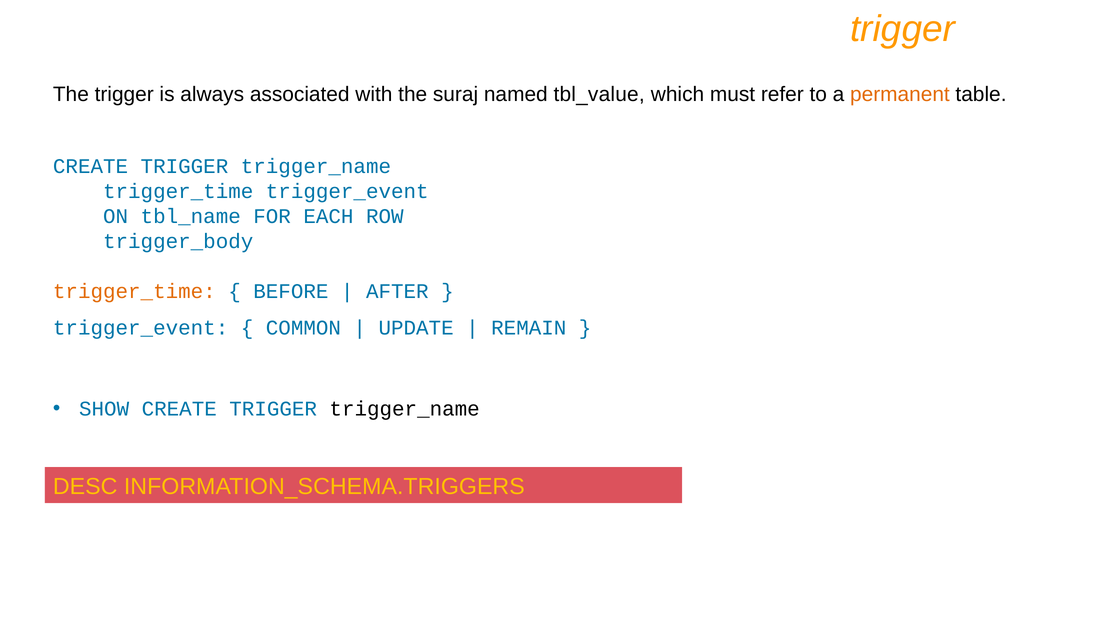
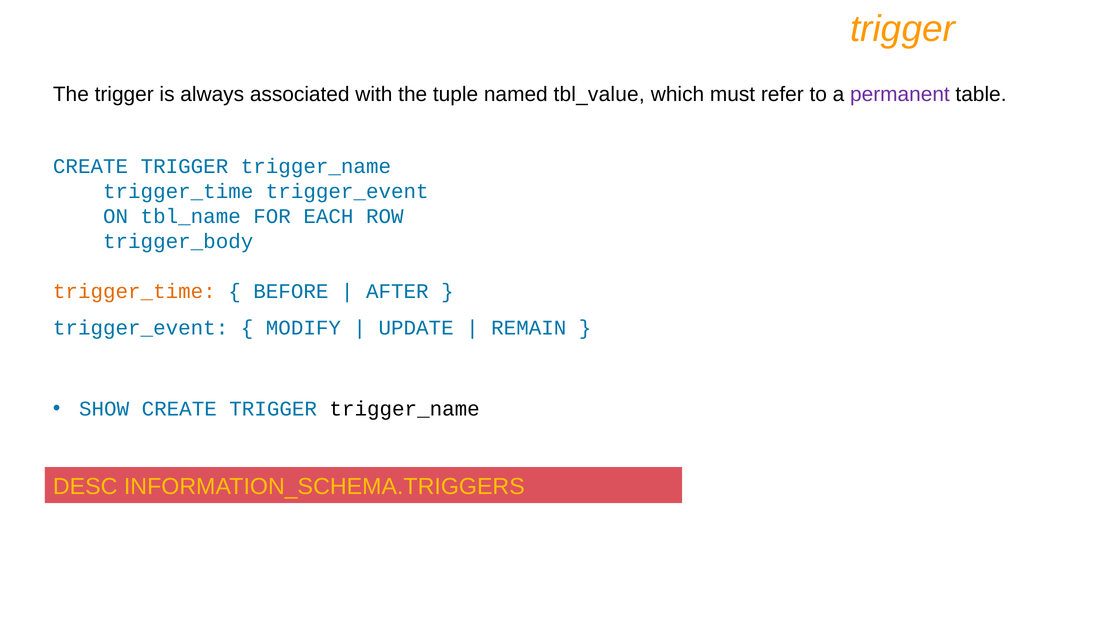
suraj: suraj -> tuple (456, 95)
permanent colour: orange -> purple (900, 95)
COMMON: COMMON -> MODIFY (303, 328)
